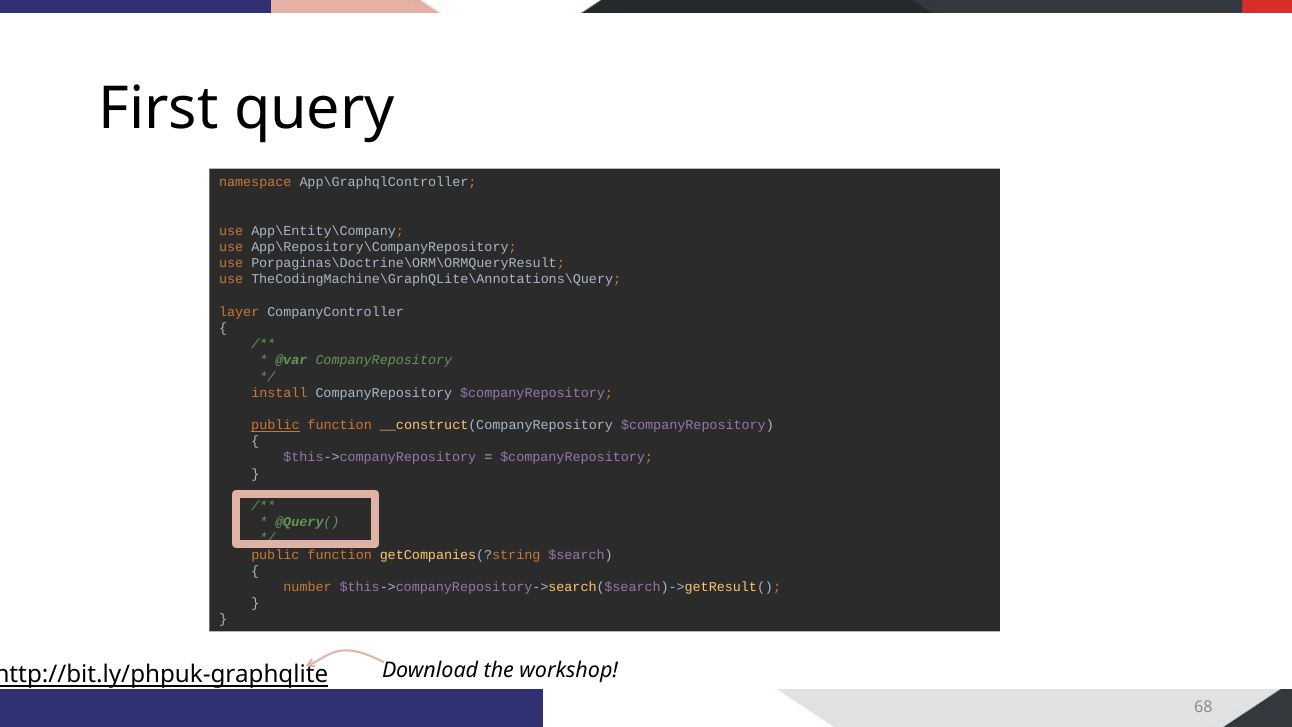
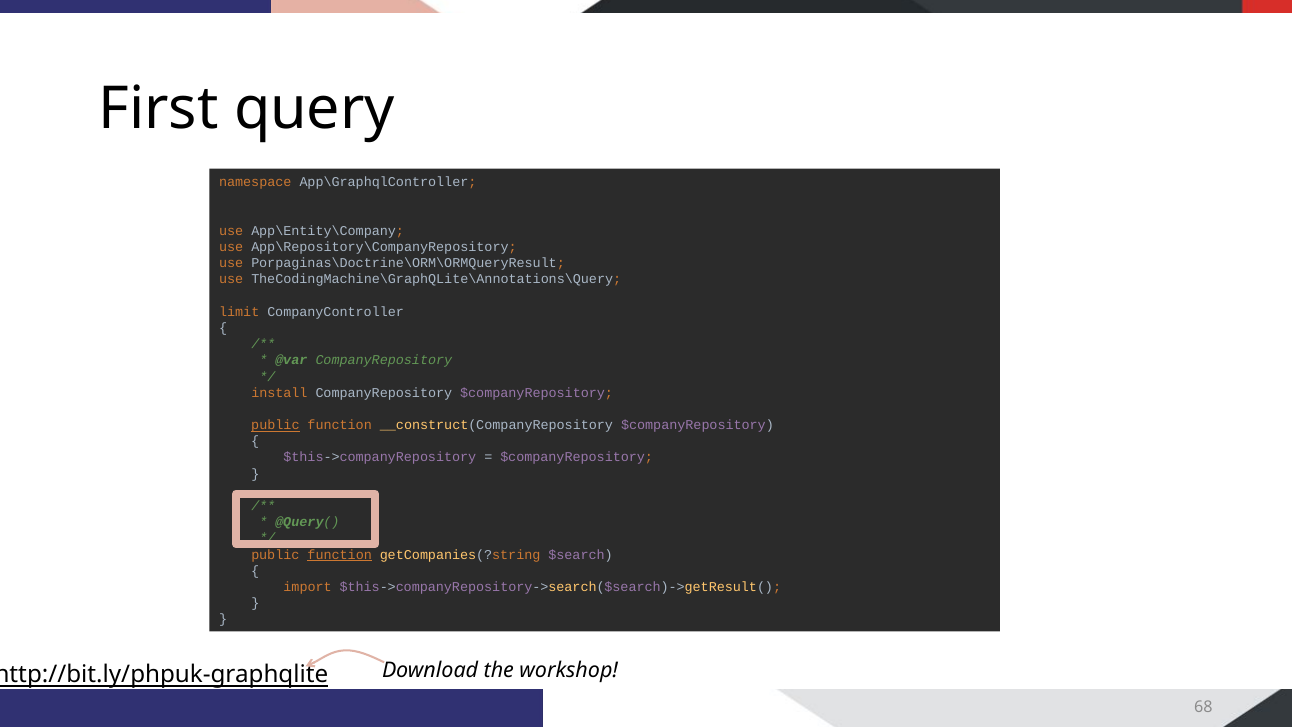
layer: layer -> limit (239, 312)
function underline: none -> present (340, 554)
number: number -> import (308, 587)
